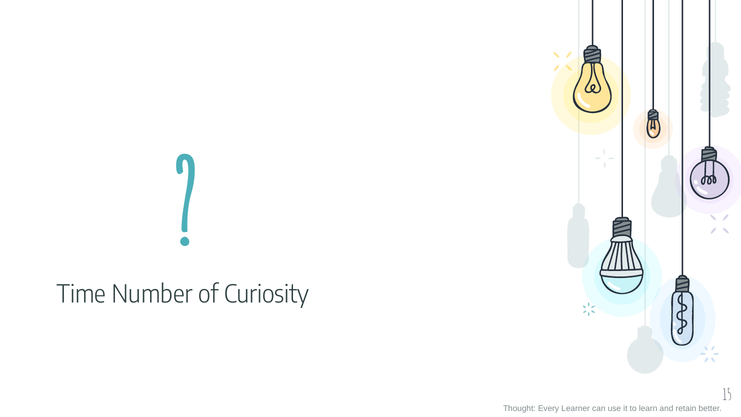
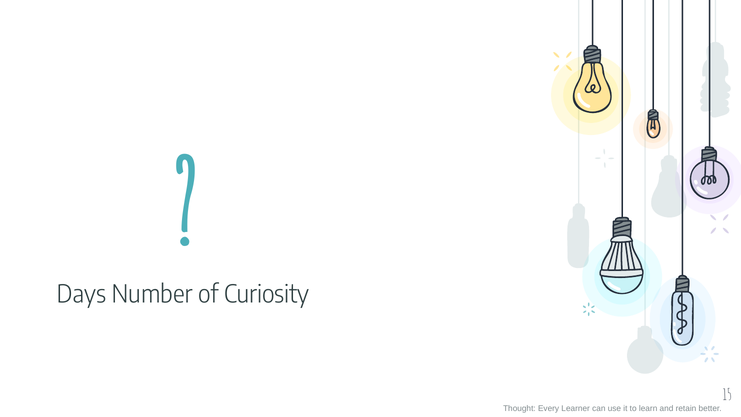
Time: Time -> Days (82, 295)
